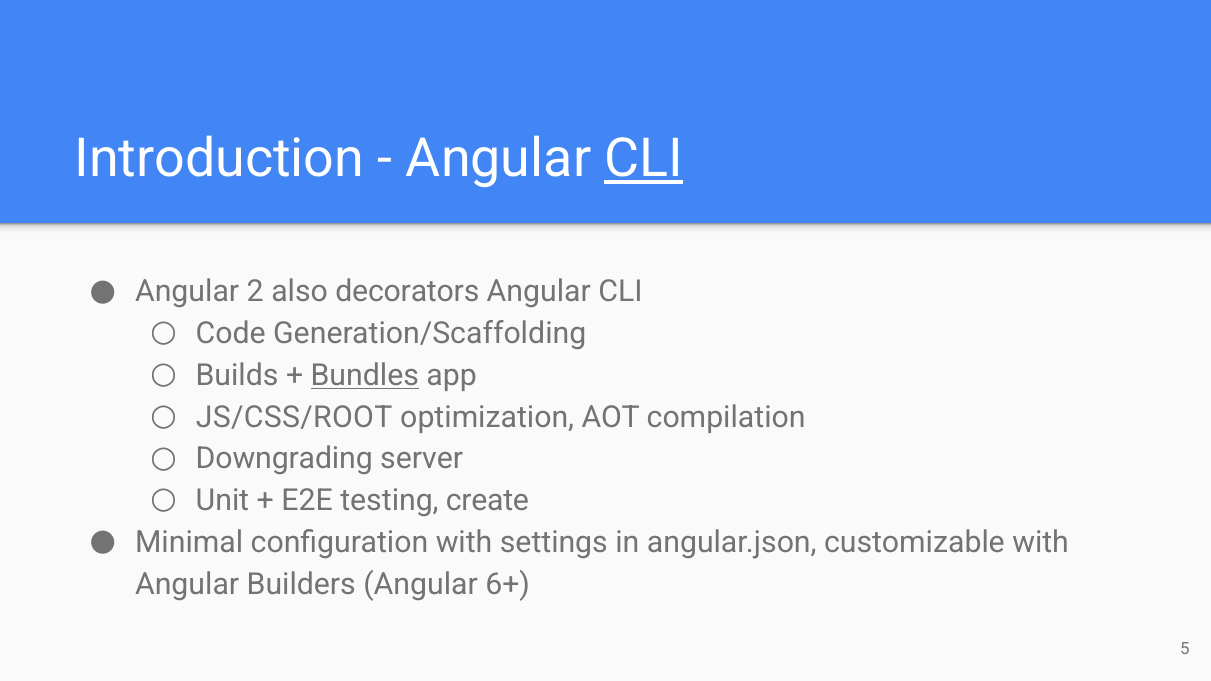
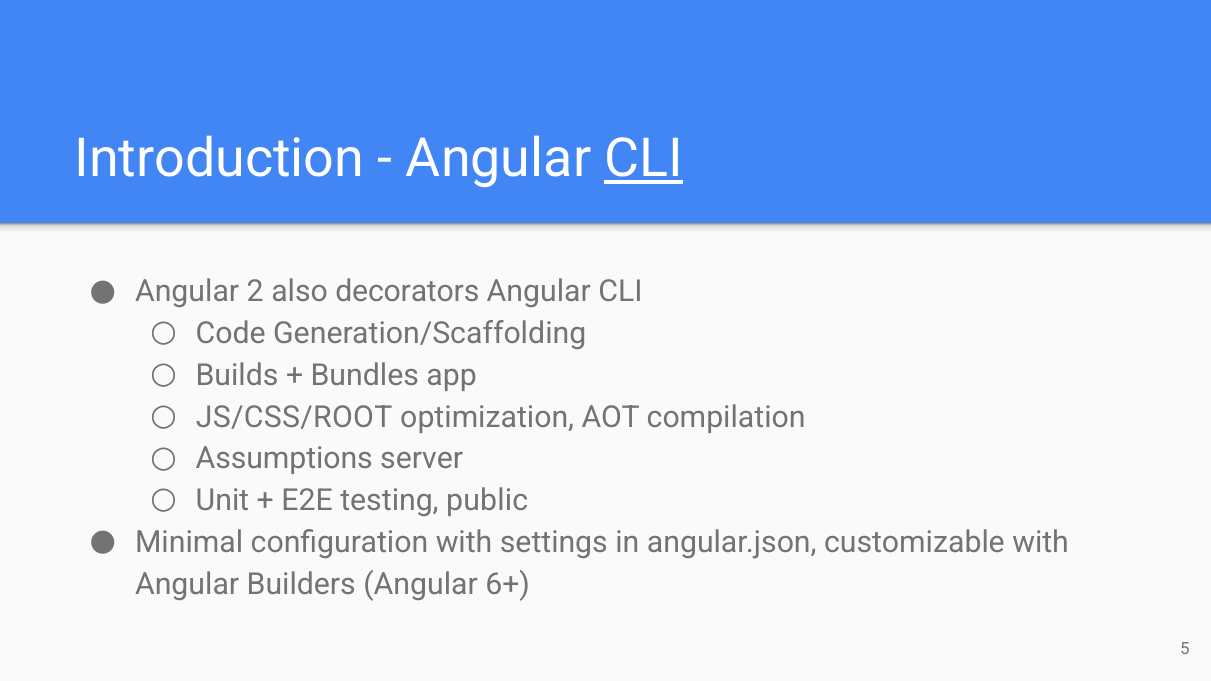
Bundles underline: present -> none (365, 376)
Downgrading: Downgrading -> Assumptions (284, 459)
create: create -> public (487, 501)
